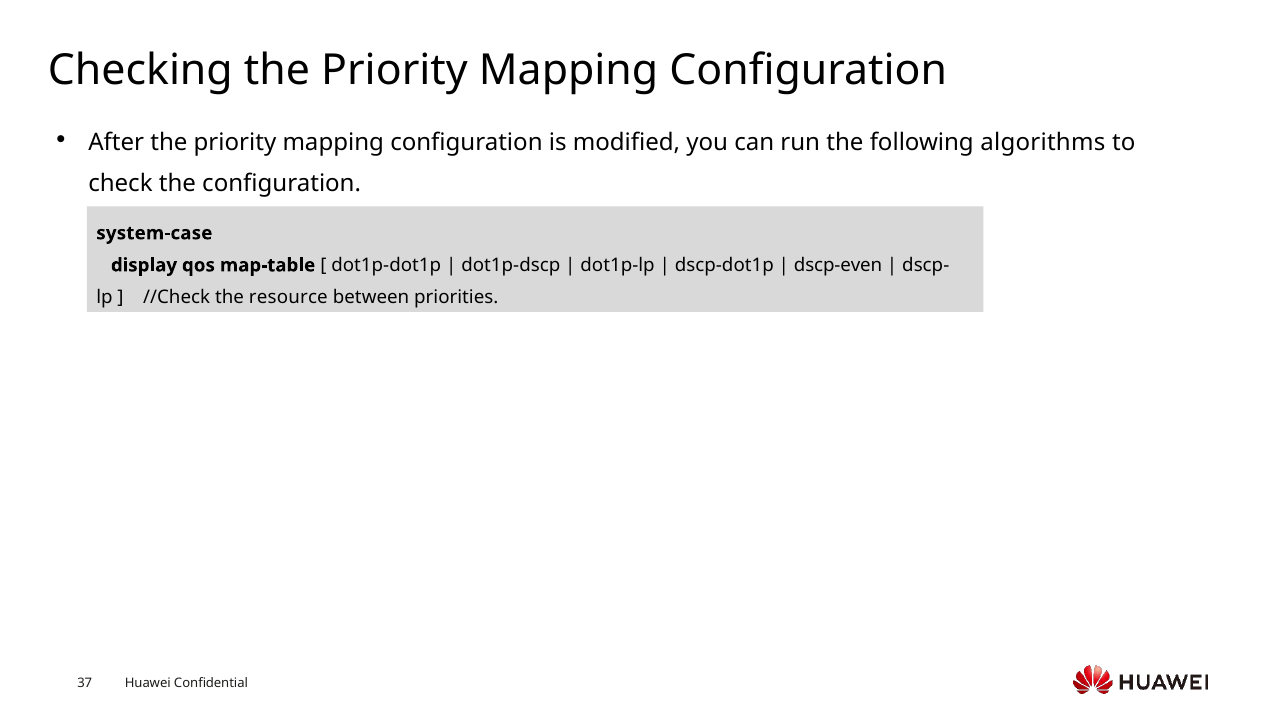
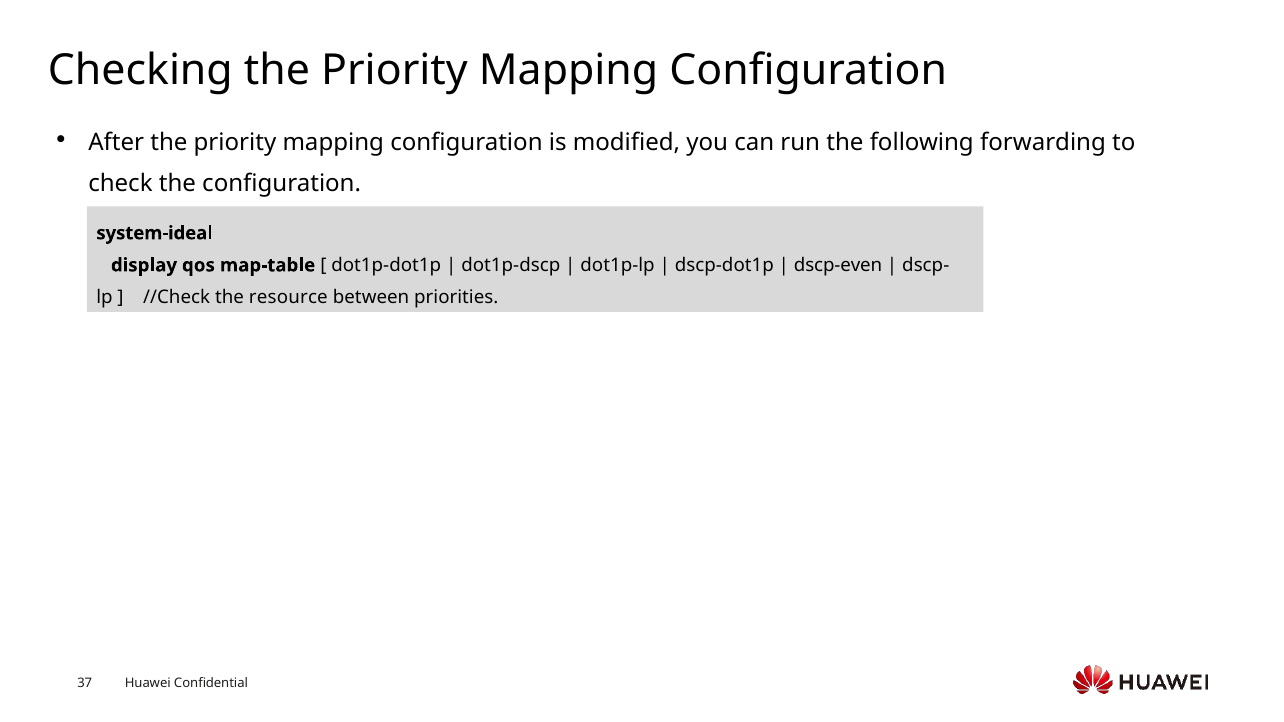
algorithms: algorithms -> forwarding (1043, 143)
system-case: system-case -> system-ideal (155, 233)
